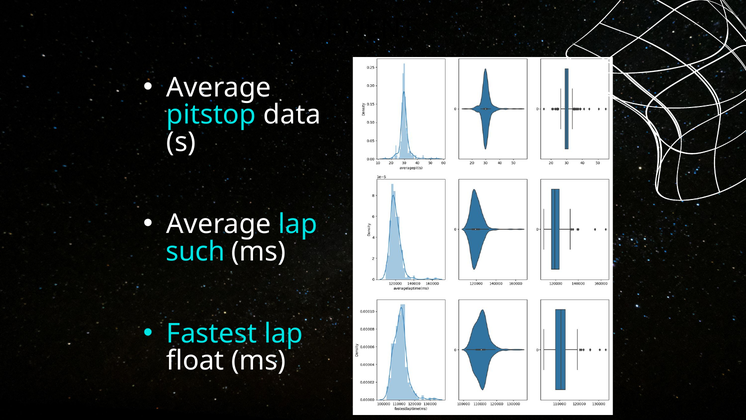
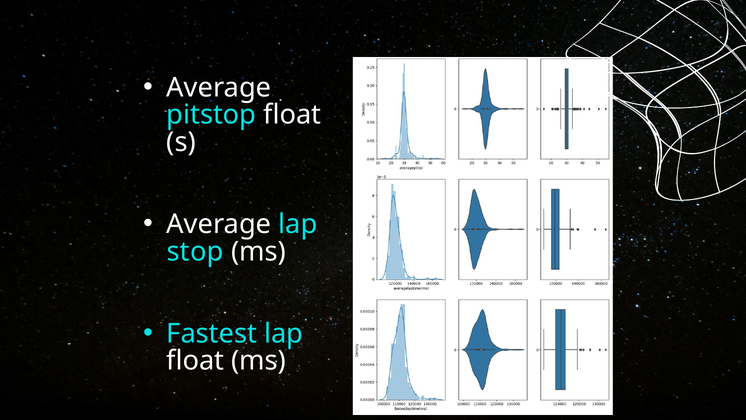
pitstop data: data -> float (292, 115)
such: such -> stop (195, 251)
